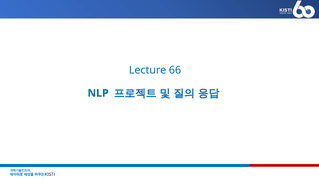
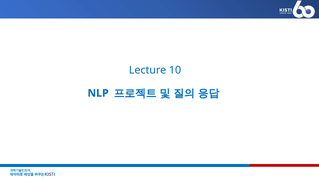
66: 66 -> 10 (175, 70)
